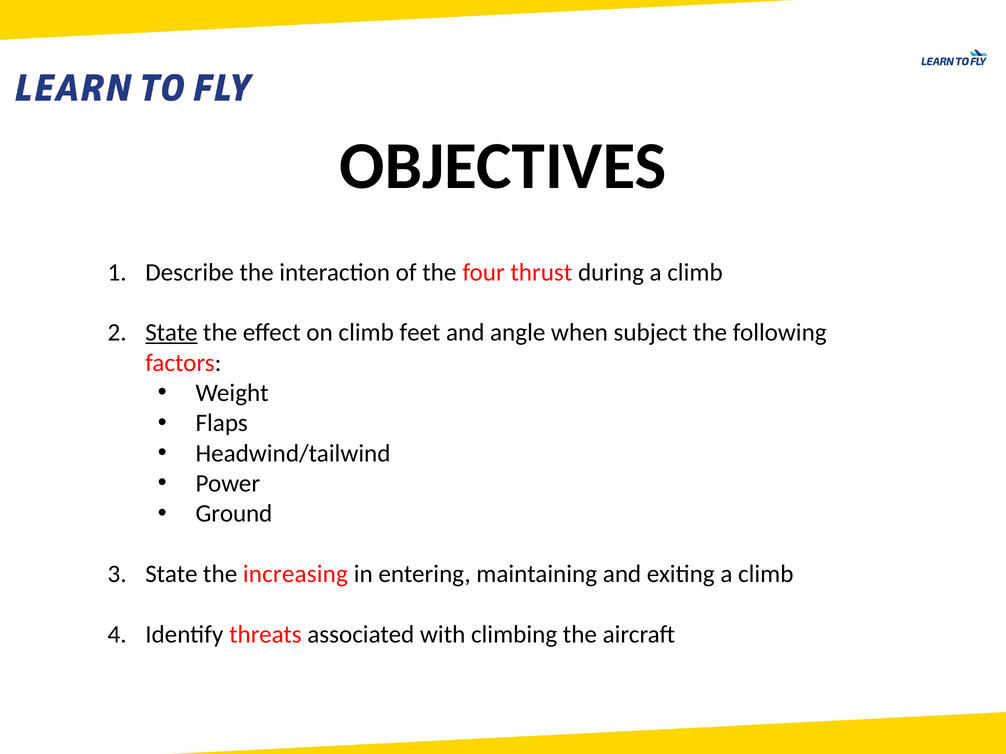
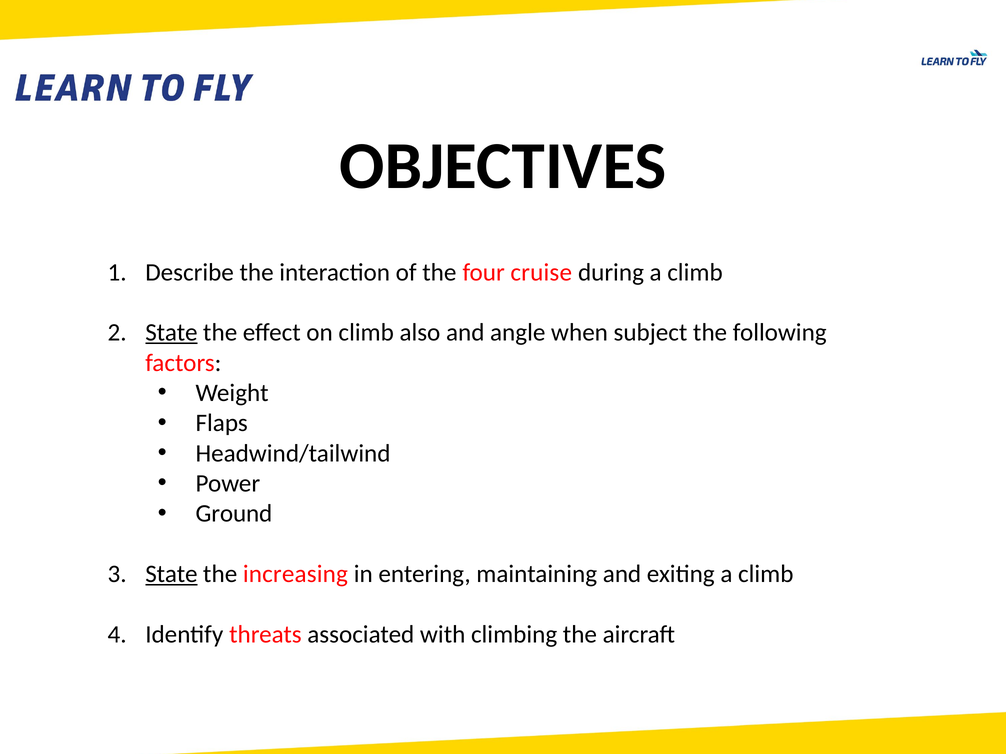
thrust: thrust -> cruise (541, 273)
feet: feet -> also (420, 333)
State underline: none -> present (171, 574)
